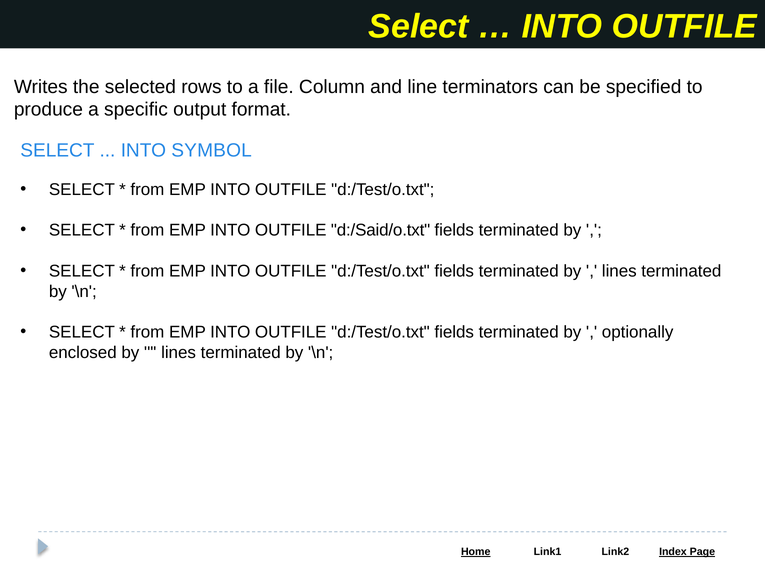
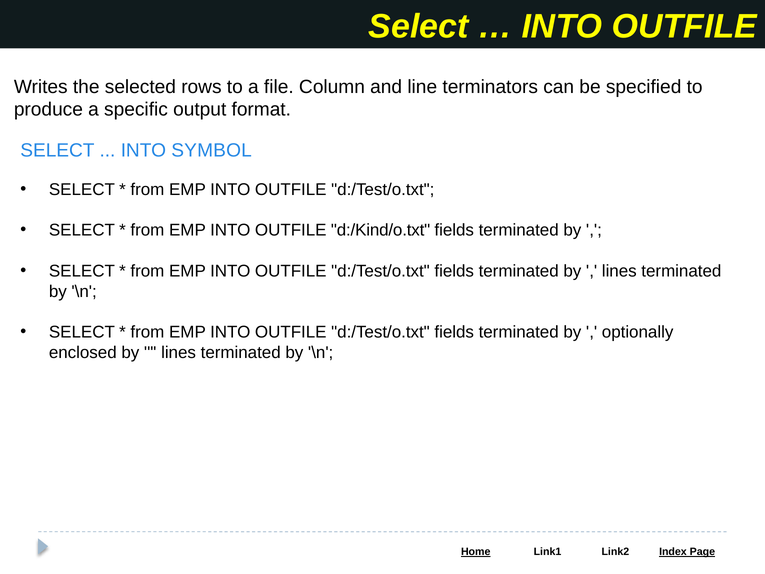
d:/Said/o.txt: d:/Said/o.txt -> d:/Kind/o.txt (381, 230)
